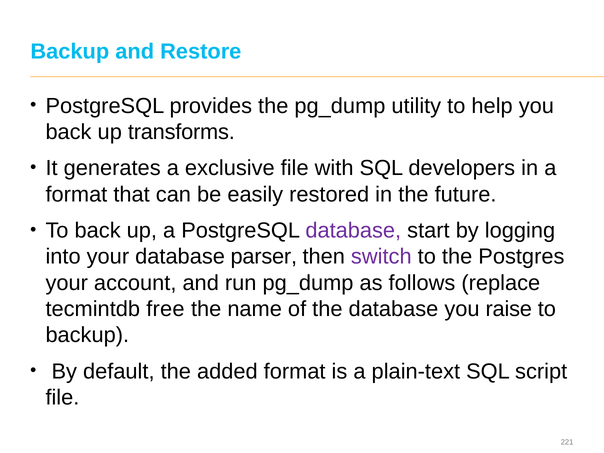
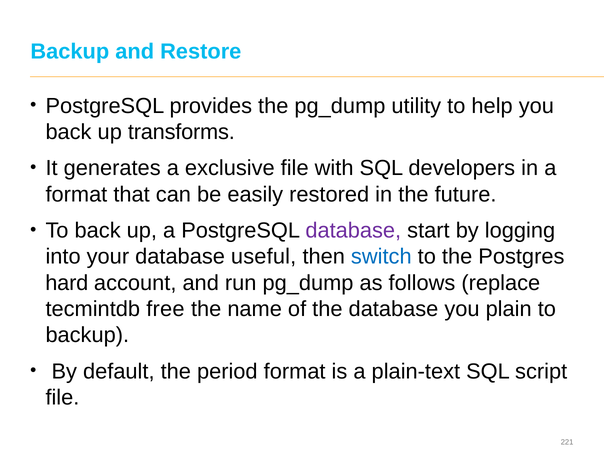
parser: parser -> useful (264, 257)
switch colour: purple -> blue (381, 257)
your: your -> hard (67, 283)
raise: raise -> plain (509, 309)
added: added -> period (227, 371)
